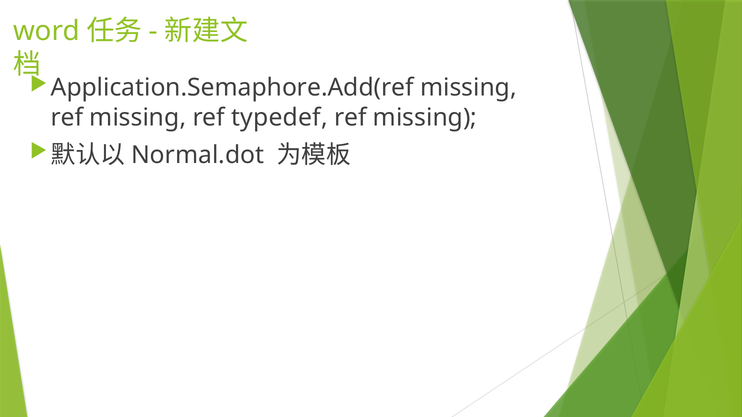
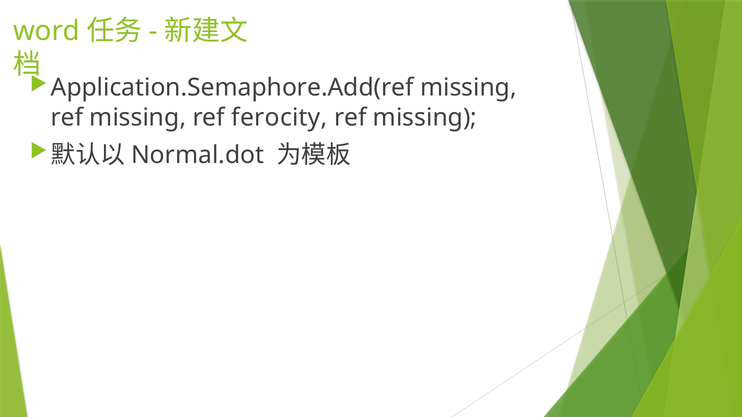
typedef: typedef -> ferocity (279, 118)
